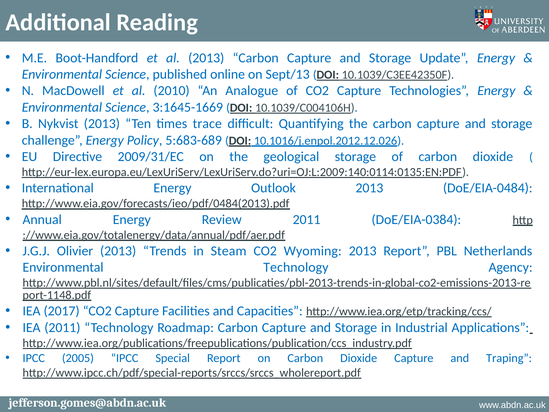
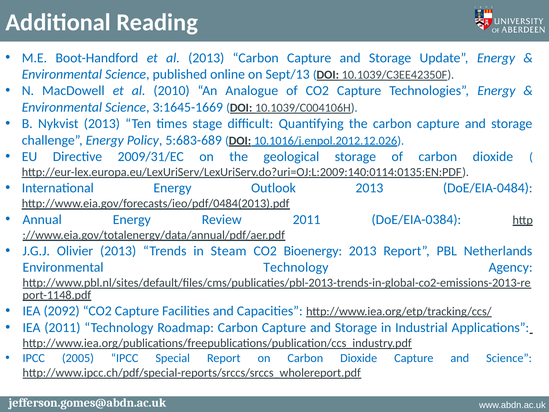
trace: trace -> stage (207, 124)
Wyoming: Wyoming -> Bioenergy (313, 251)
2017: 2017 -> 2092 (62, 311)
and Traping: Traping -> Science (509, 358)
